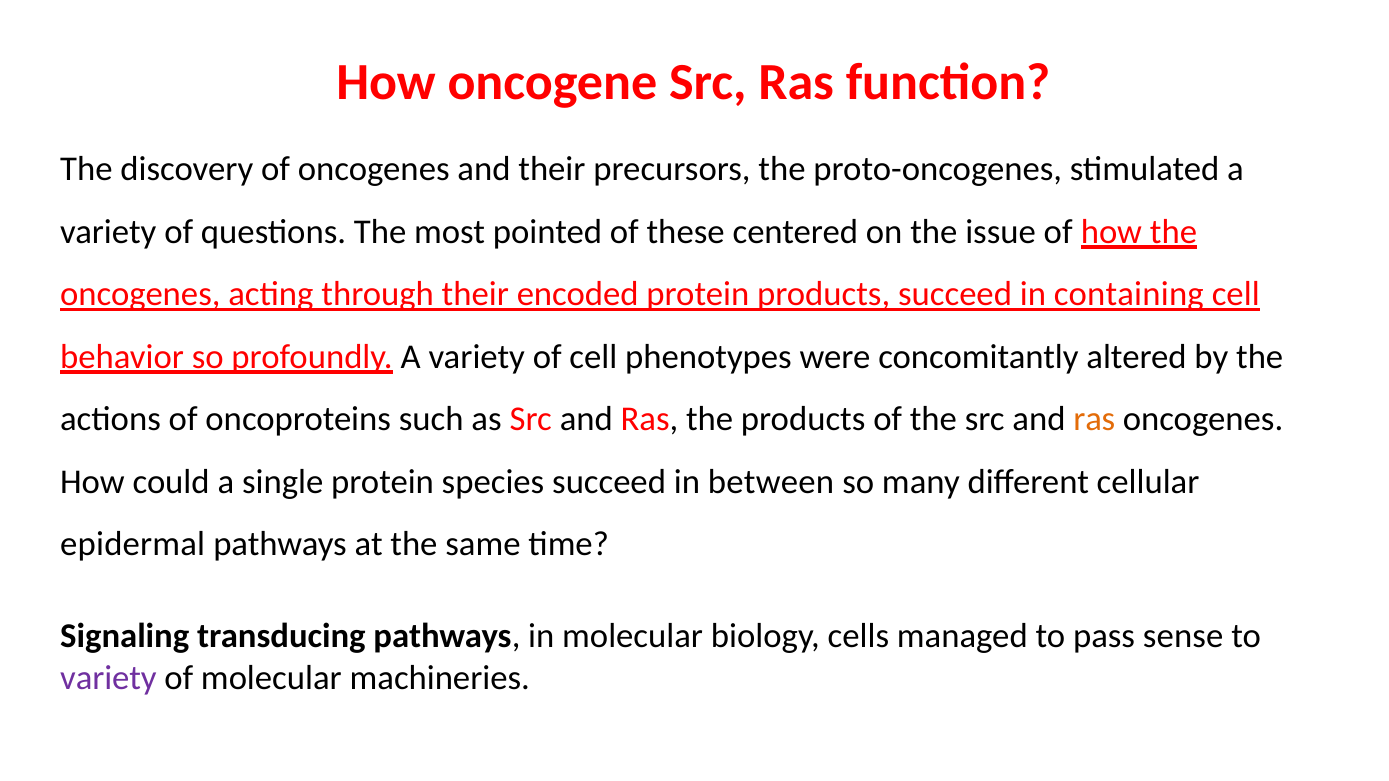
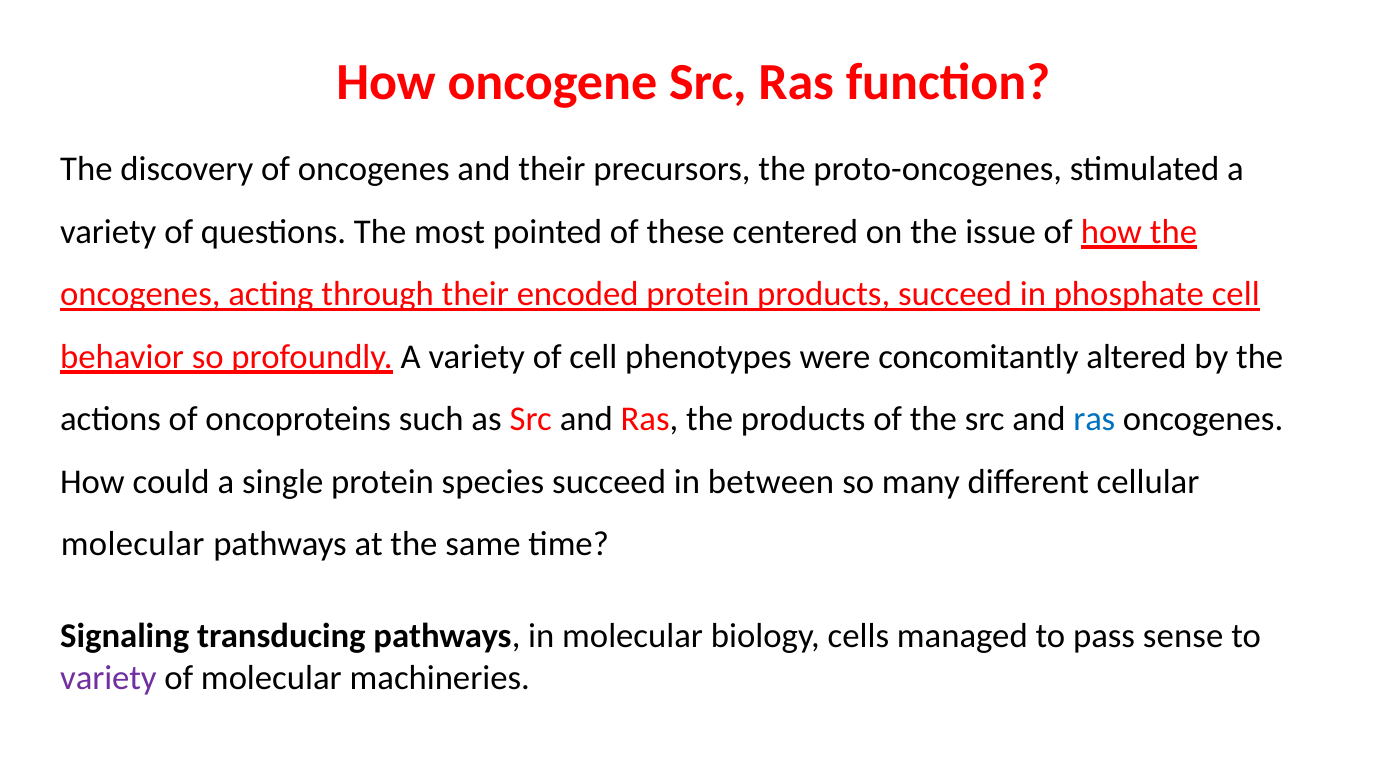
containing: containing -> phosphate (1129, 295)
ras colour: orange -> blue (1094, 420)
epidermal: epidermal -> molecular (133, 545)
